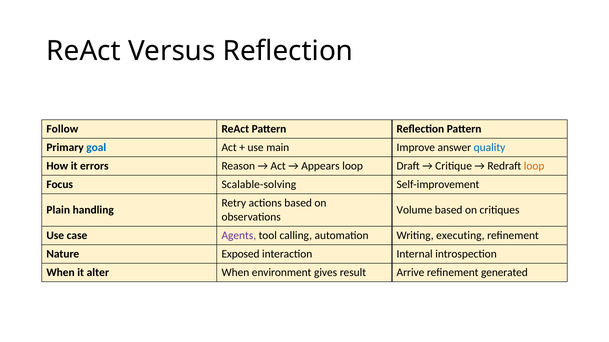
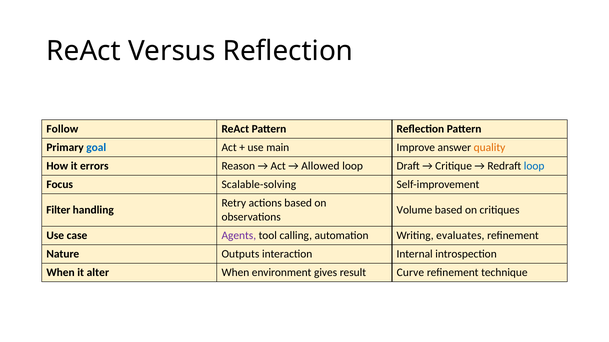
quality colour: blue -> orange (490, 148)
Appears: Appears -> Allowed (320, 166)
loop colour: orange -> blue (534, 166)
Plain: Plain -> Filter (58, 210)
executing: executing -> evaluates (460, 236)
Exposed: Exposed -> Outputs (240, 254)
Arrive: Arrive -> Curve (410, 273)
generated: generated -> technique (504, 273)
